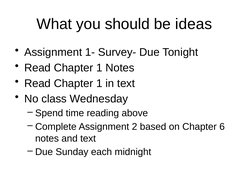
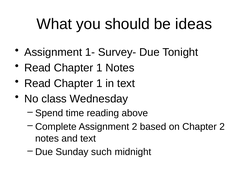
Chapter 6: 6 -> 2 (222, 127)
each: each -> such (101, 152)
